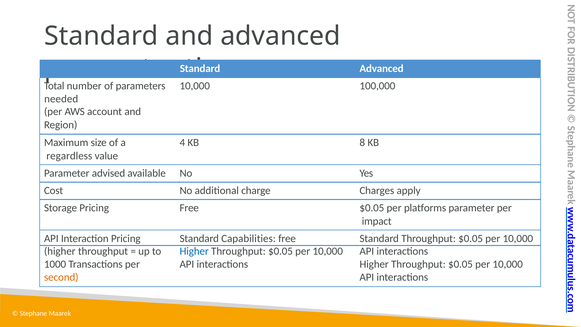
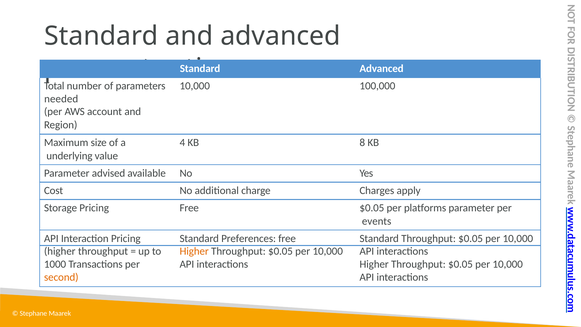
regardless: regardless -> underlying (69, 156)
impact: impact -> events (377, 221)
Capabilities: Capabilities -> Preferences (249, 238)
Higher colour: blue -> orange (194, 251)
